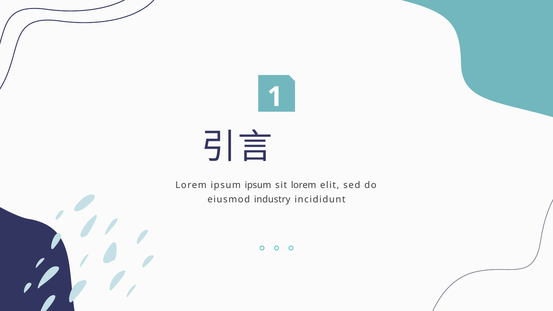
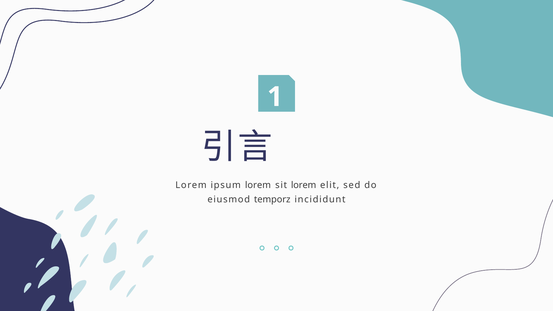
ipsum ipsum: ipsum -> lorem (258, 185)
industry: industry -> temporz (272, 200)
